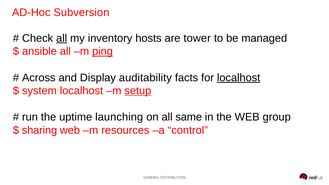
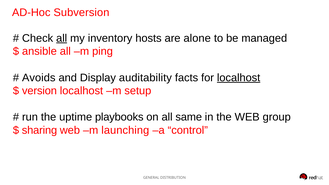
tower: tower -> alone (197, 38)
ping underline: present -> none (102, 51)
Across: Across -> Avoids (39, 78)
system: system -> version (39, 91)
setup underline: present -> none (138, 91)
launching: launching -> playbooks (119, 117)
resources: resources -> launching (125, 130)
